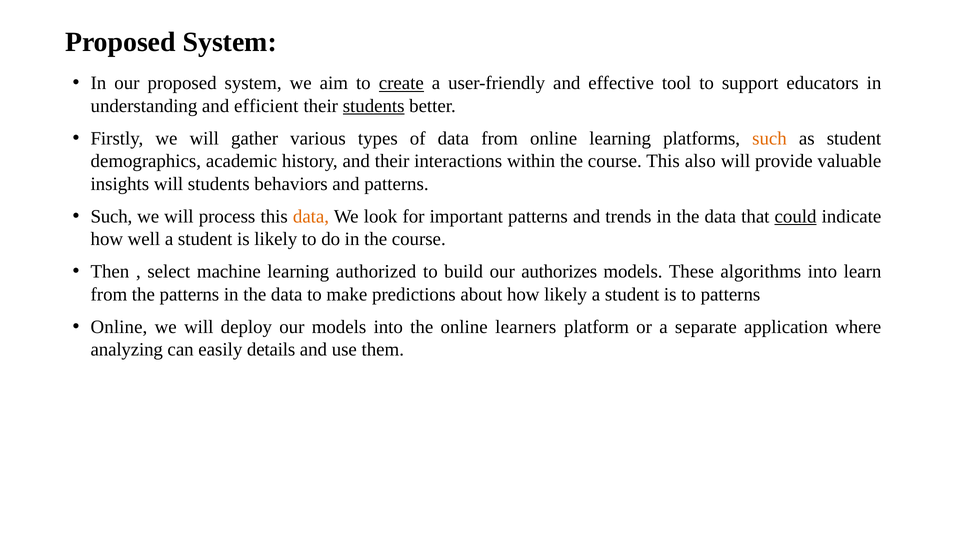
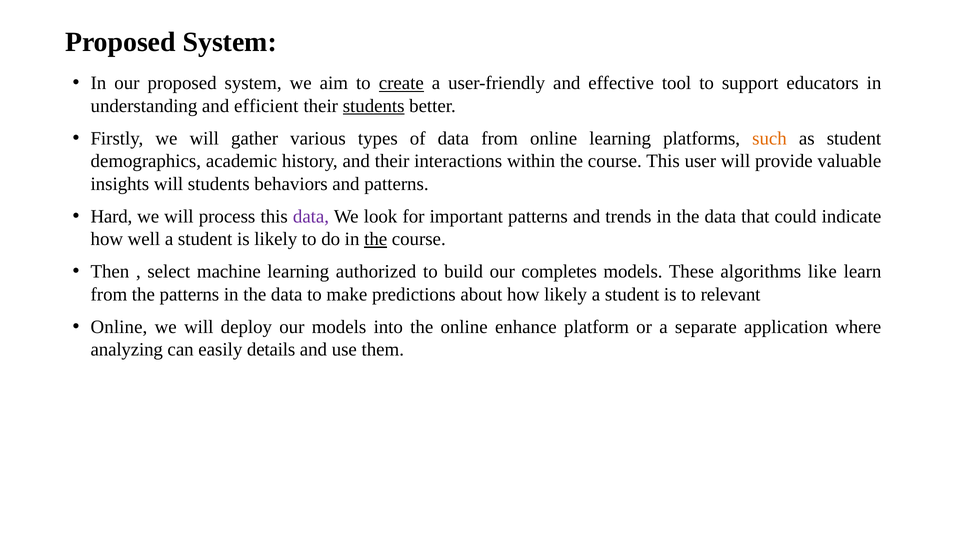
also: also -> user (700, 161)
Such: Such -> Hard (111, 217)
data colour: orange -> purple (311, 217)
could underline: present -> none (796, 217)
the underline: none -> present (376, 239)
authorizes: authorizes -> completes (559, 272)
algorithms into: into -> like (822, 272)
to patterns: patterns -> relevant (731, 294)
learners: learners -> enhance (526, 327)
